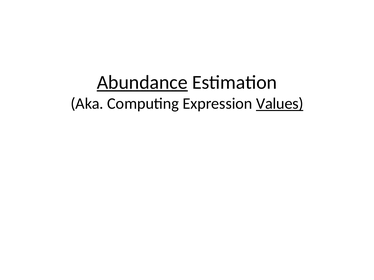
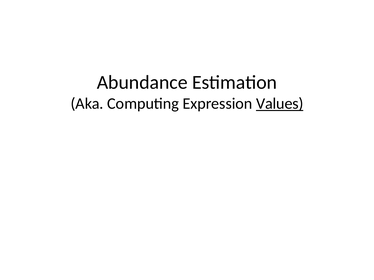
Abundance underline: present -> none (142, 83)
